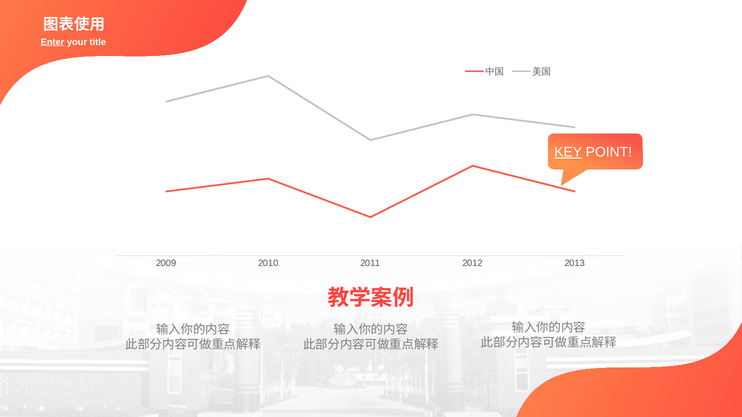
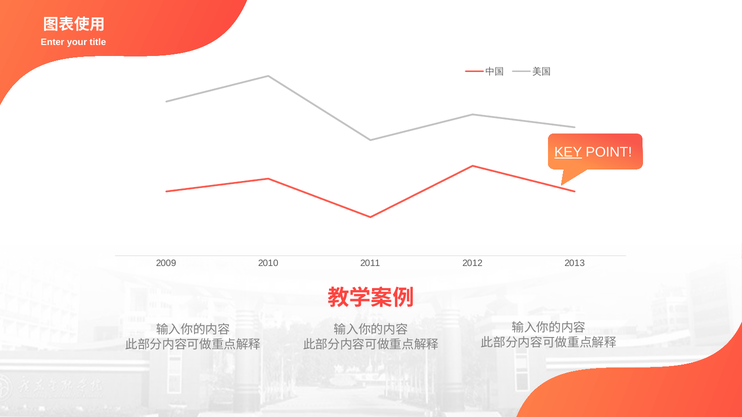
Enter underline: present -> none (53, 42)
